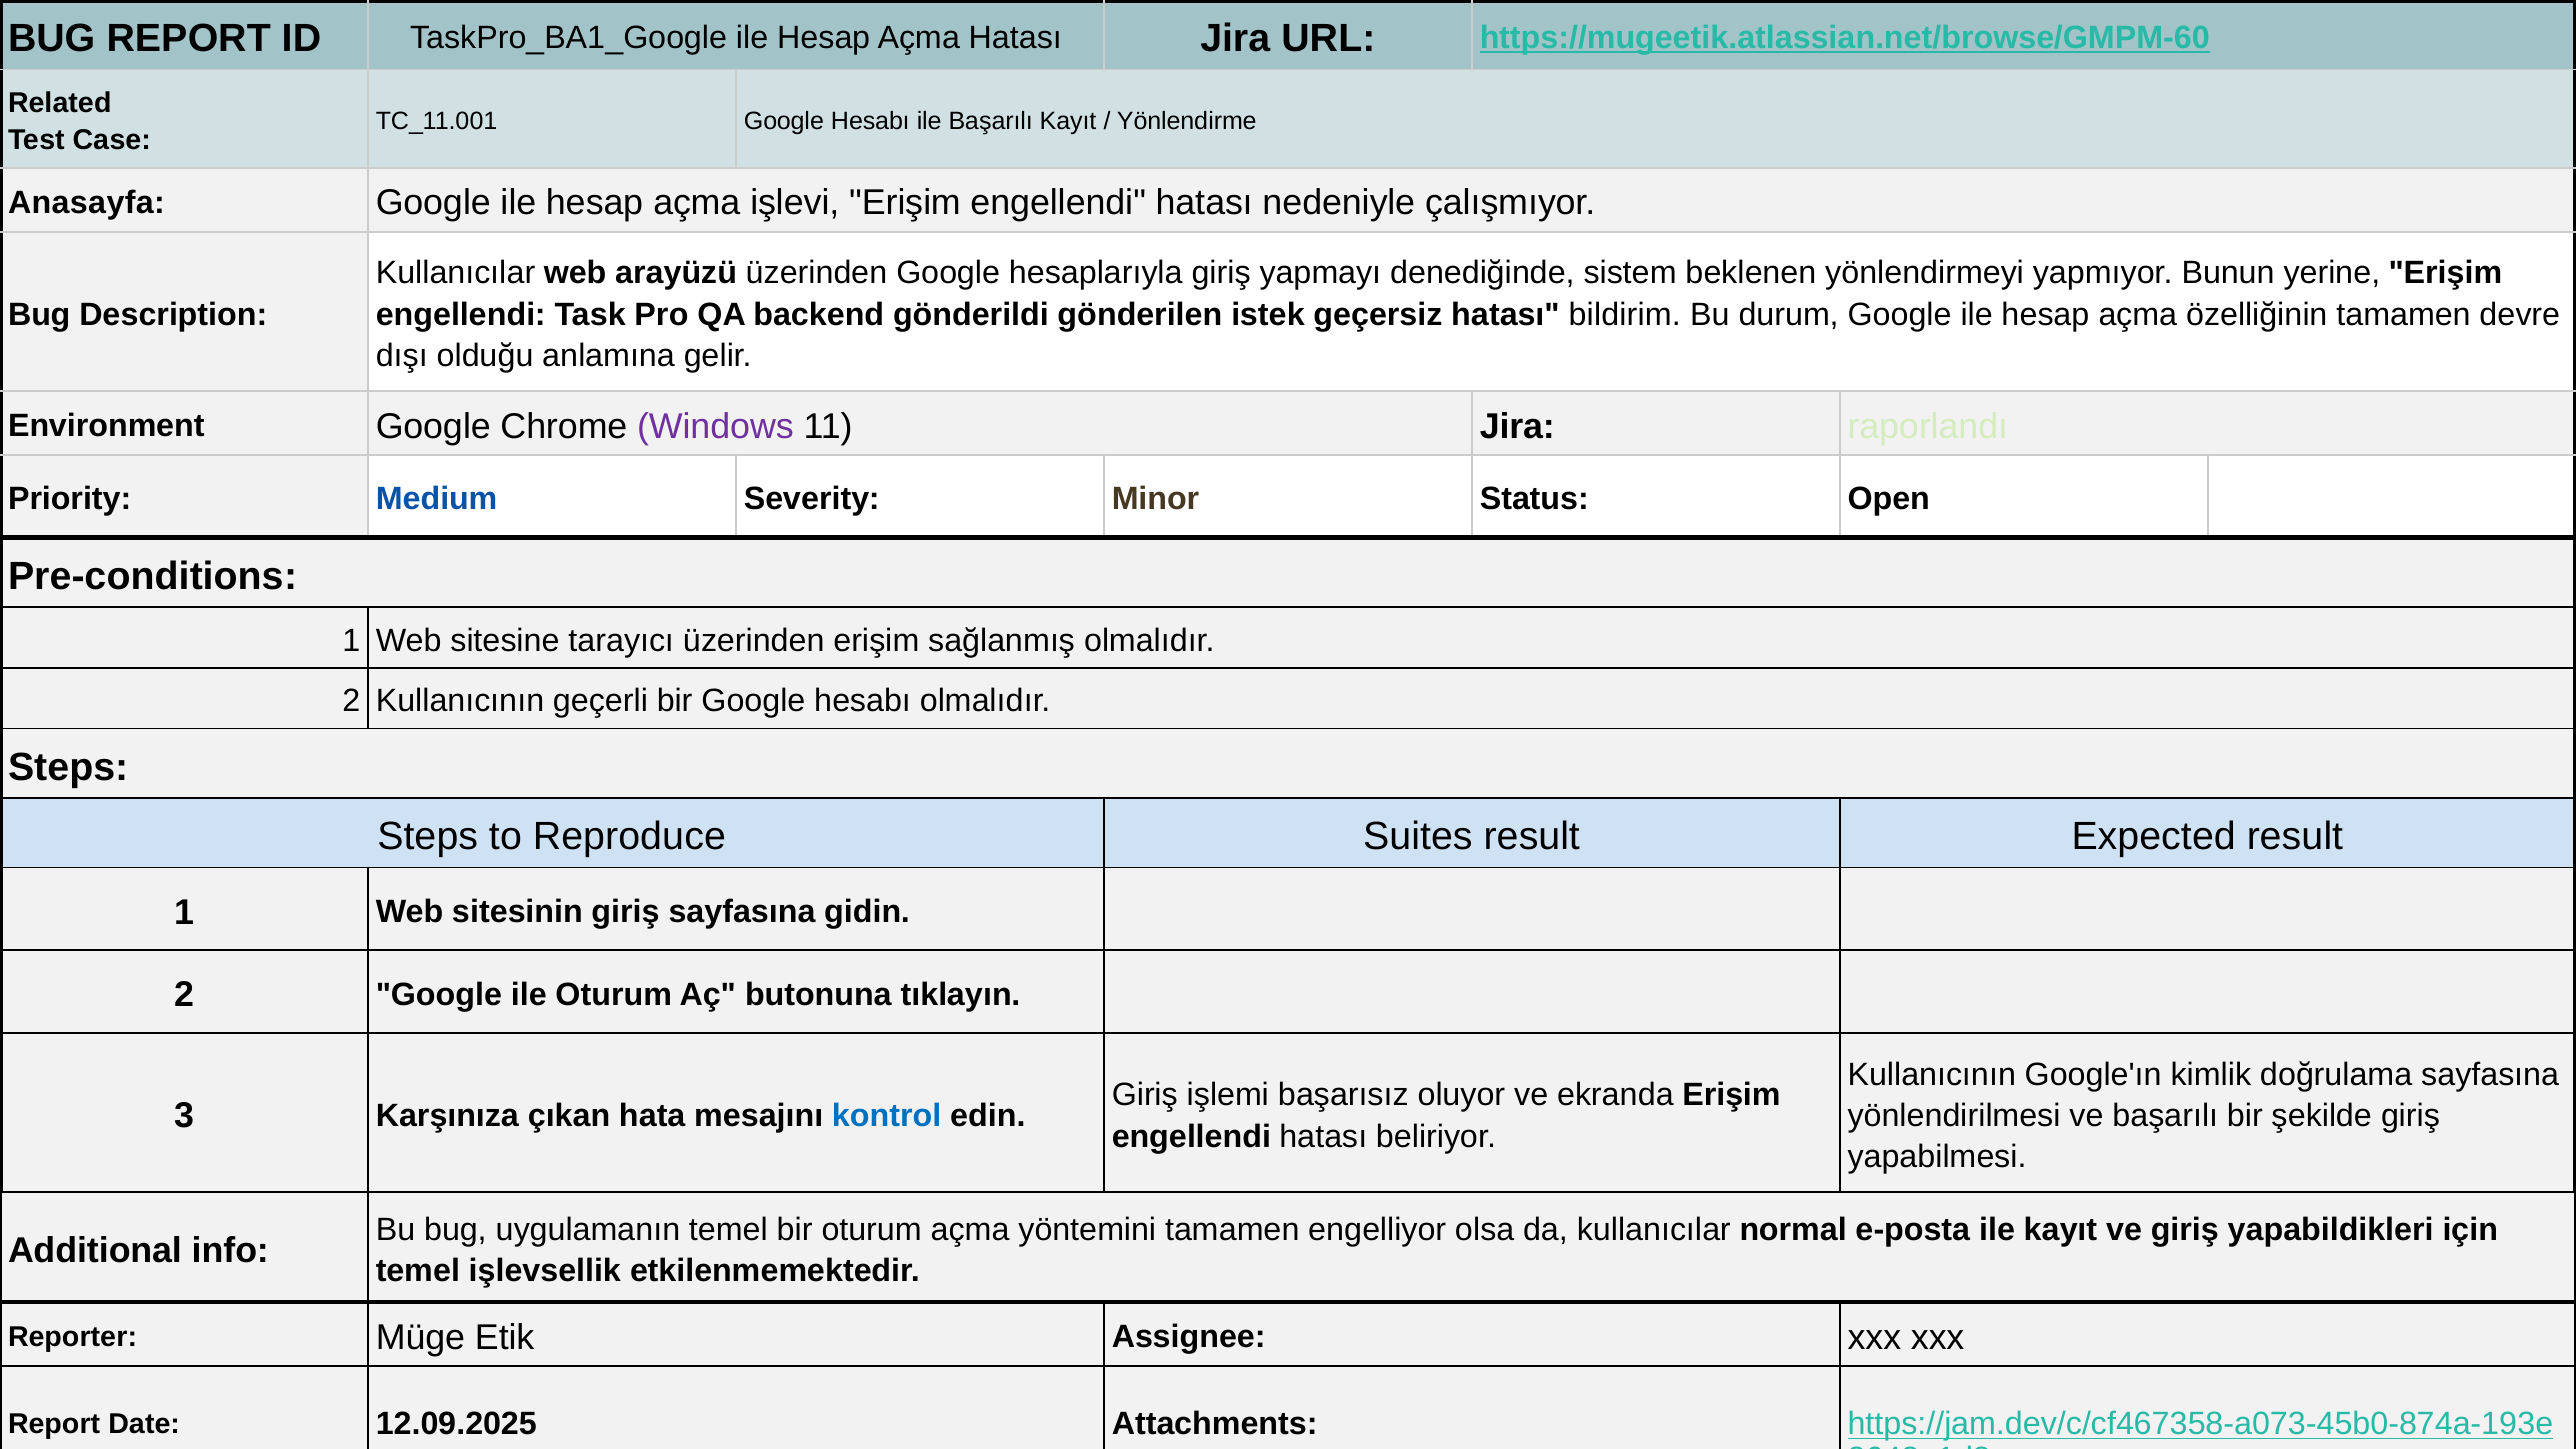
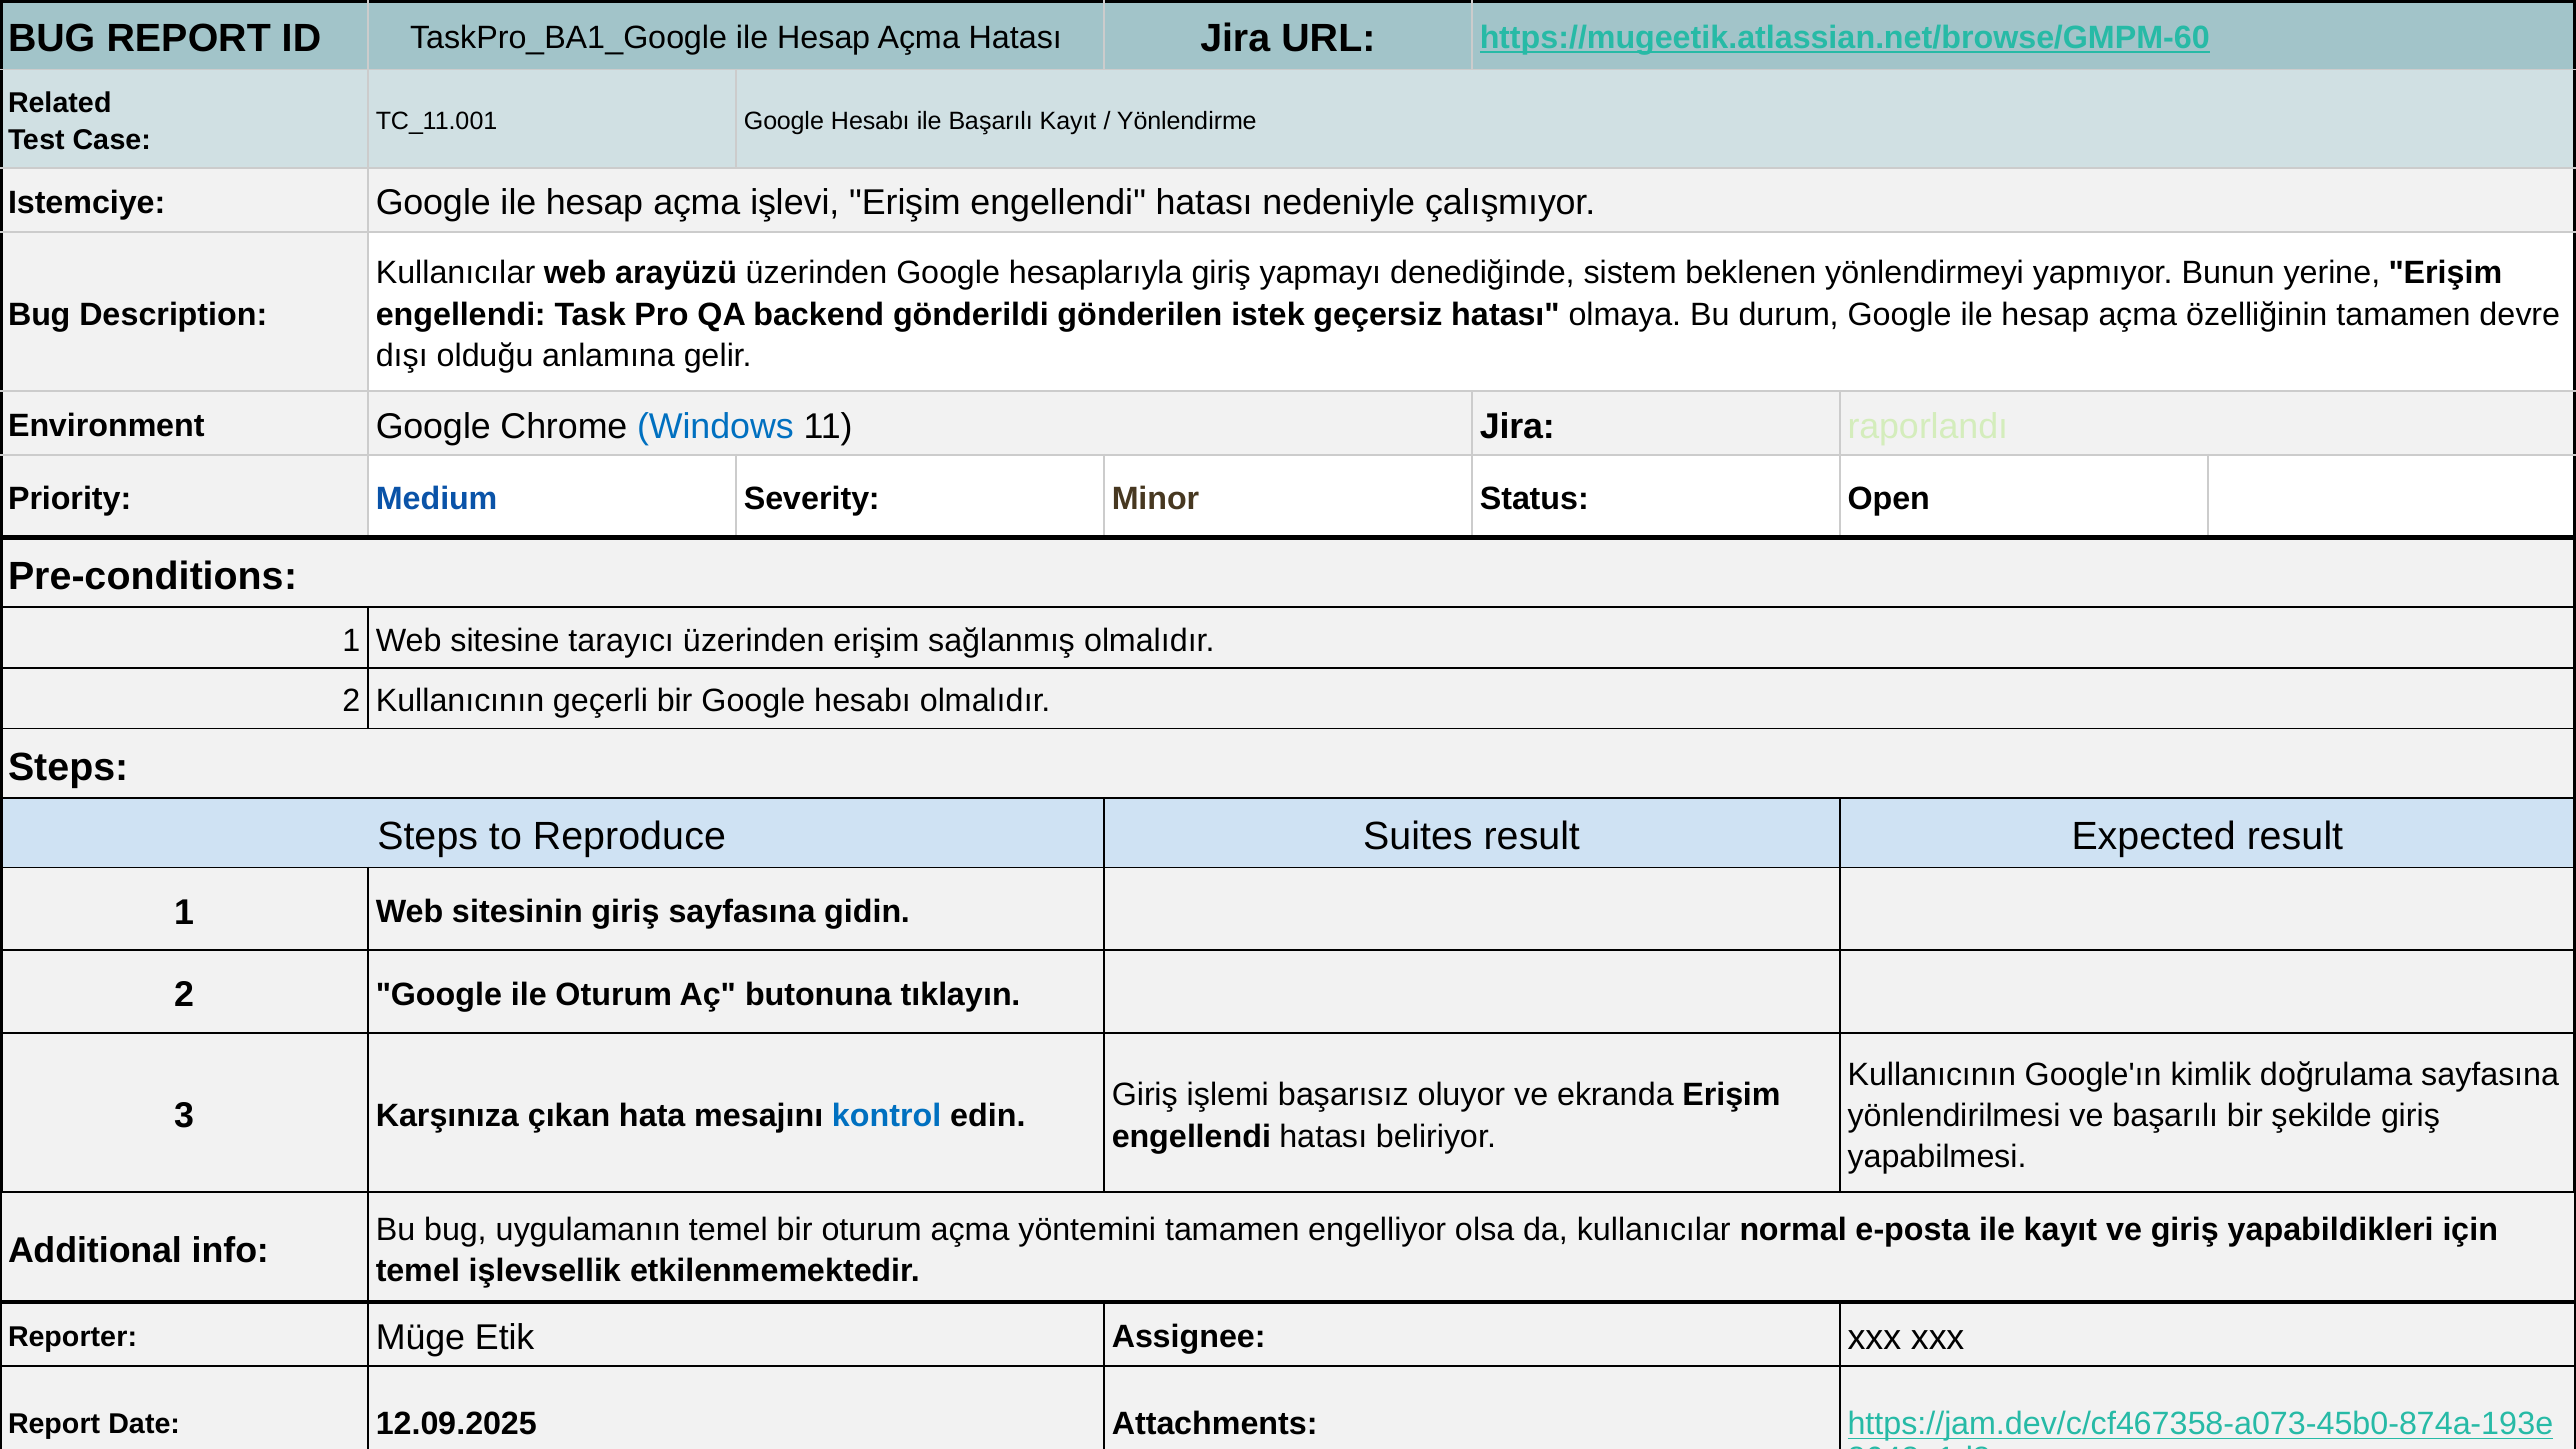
Anasayfa: Anasayfa -> Istemciye (87, 203)
bildirim: bildirim -> olmaya (1625, 315)
Windows colour: purple -> blue (715, 426)
